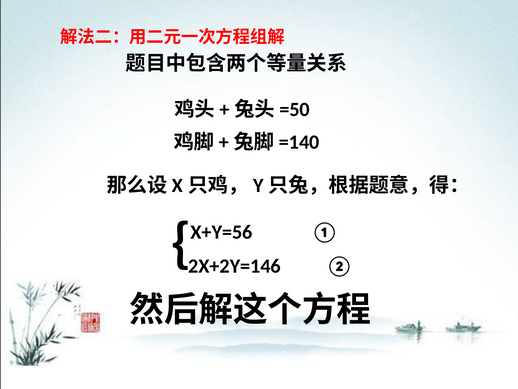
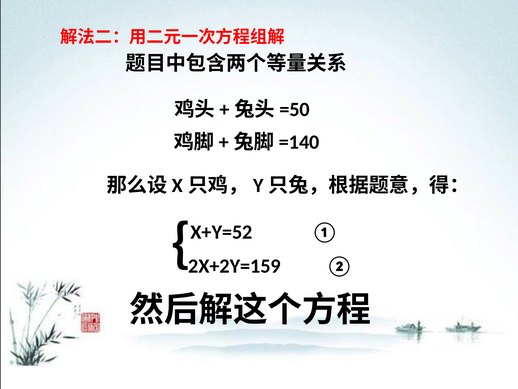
X+Y=56: X+Y=56 -> X+Y=52 (222, 232)
2X+2Y=146: 2X+2Y=146 -> 2X+2Y=159 (234, 266)
